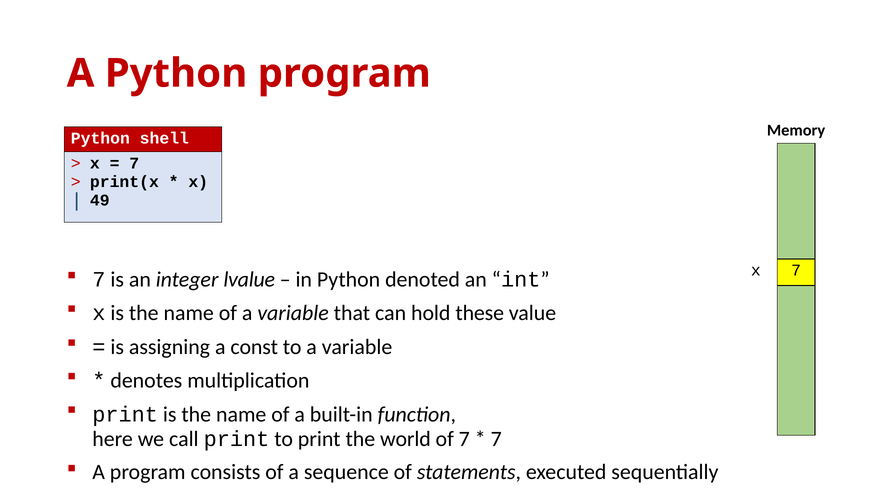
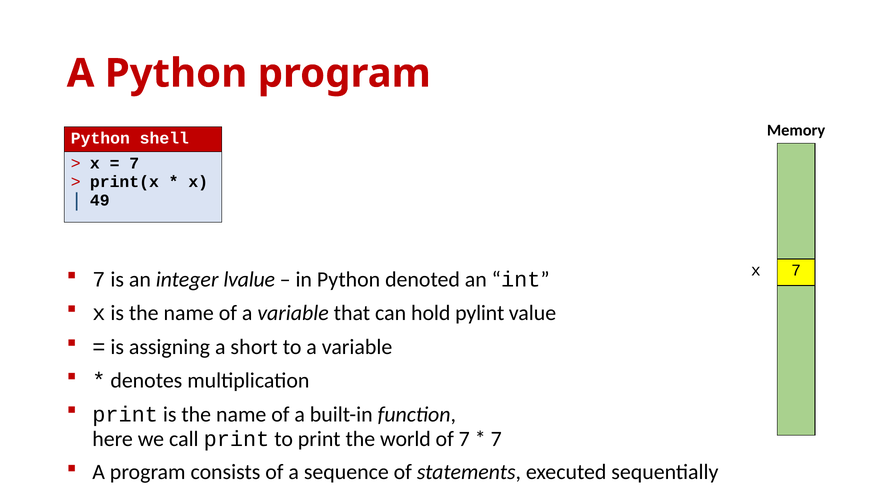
these: these -> pylint (480, 313)
const: const -> short (254, 347)
